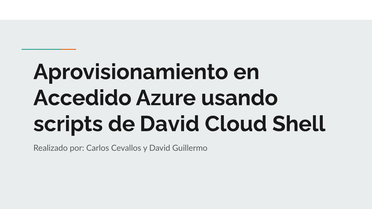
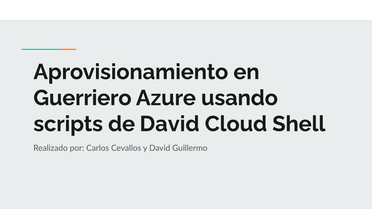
Accedido: Accedido -> Guerriero (82, 98)
